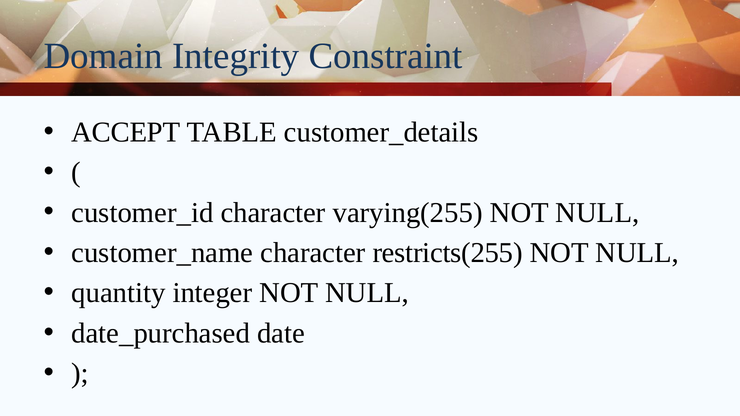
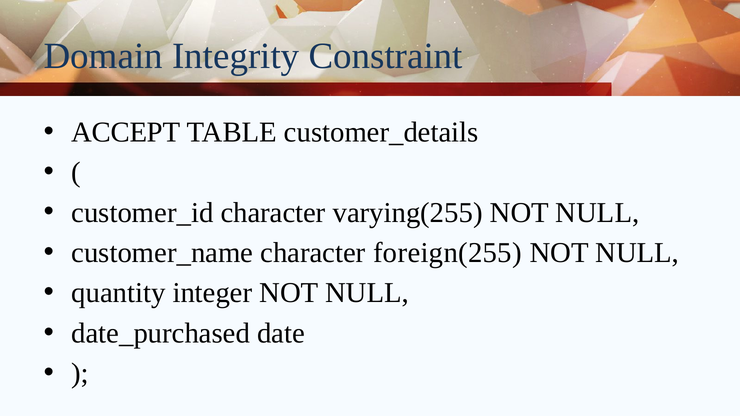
restricts(255: restricts(255 -> foreign(255 (447, 253)
